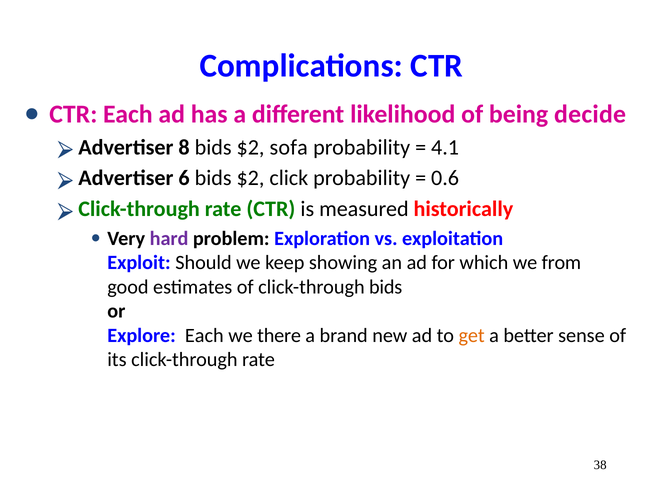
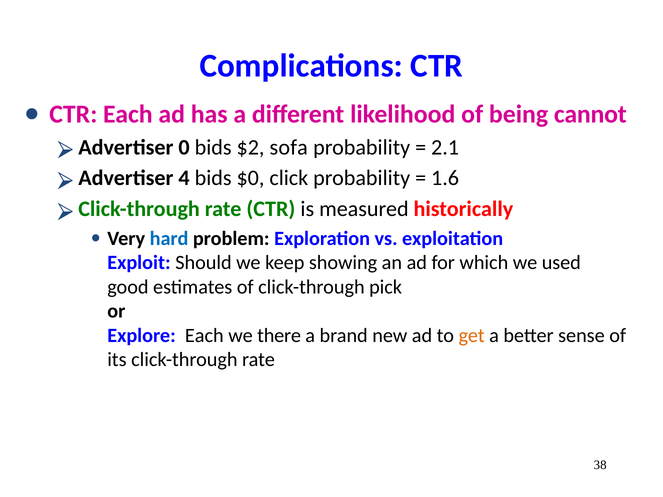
decide: decide -> cannot (590, 114)
8: 8 -> 0 (184, 147)
4.1: 4.1 -> 2.1 (445, 147)
6: 6 -> 4 (184, 178)
$2: $2 -> $0 (250, 178)
0.6: 0.6 -> 1.6 (445, 178)
hard colour: purple -> blue (169, 238)
from: from -> used (561, 263)
click-through bids: bids -> pick (386, 287)
